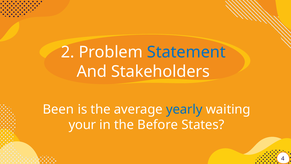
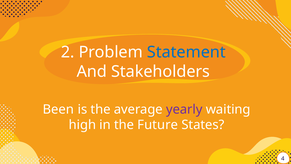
yearly colour: blue -> purple (184, 109)
your: your -> high (82, 125)
Before: Before -> Future (158, 125)
